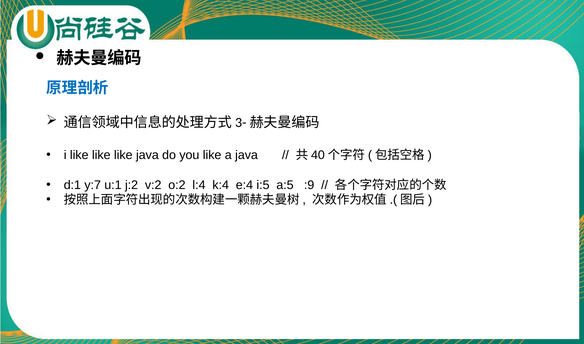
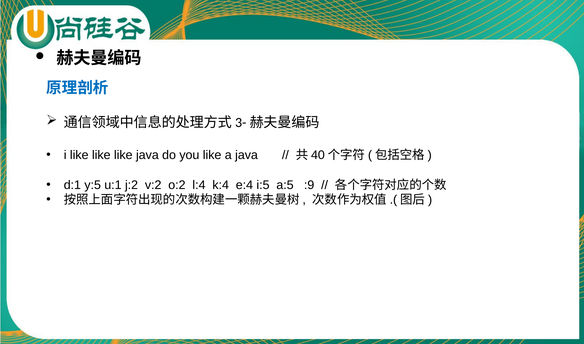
y:7: y:7 -> y:5 (93, 185)
